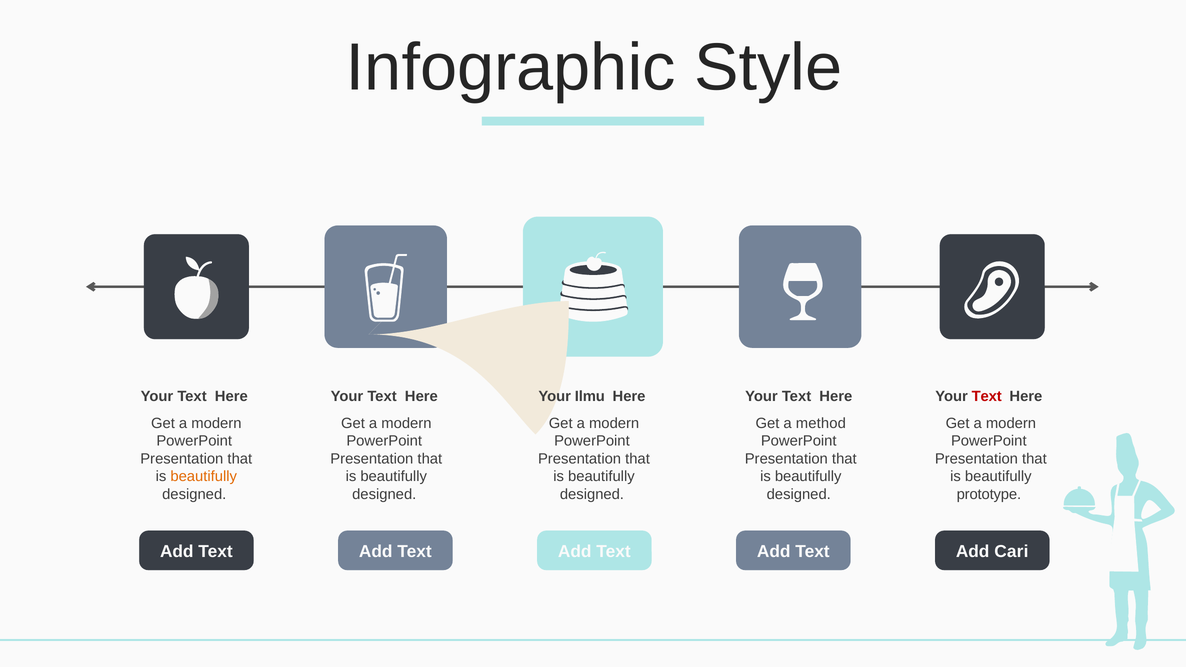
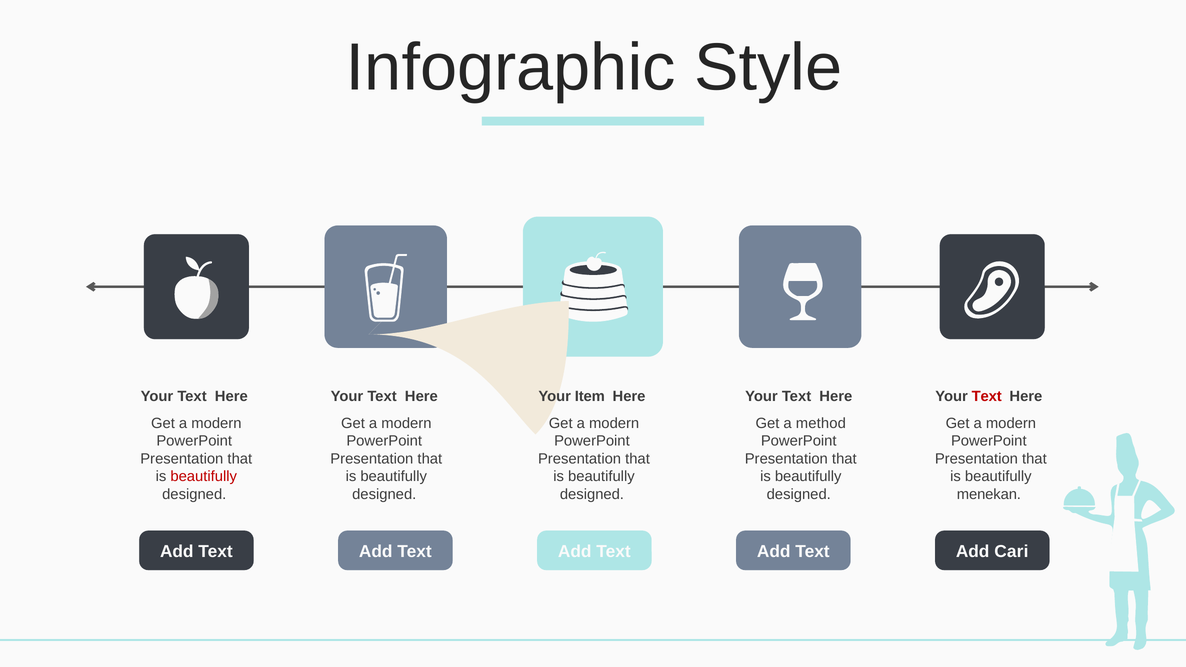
Ilmu: Ilmu -> Item (590, 396)
beautifully colour: orange -> red (204, 477)
prototype: prototype -> menekan (989, 494)
